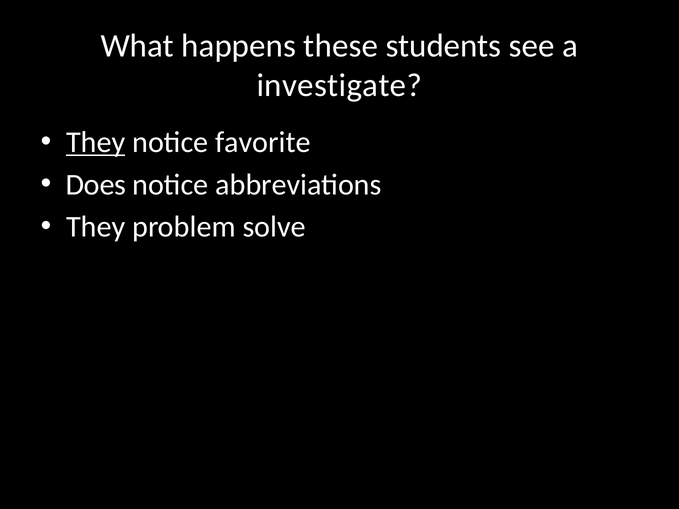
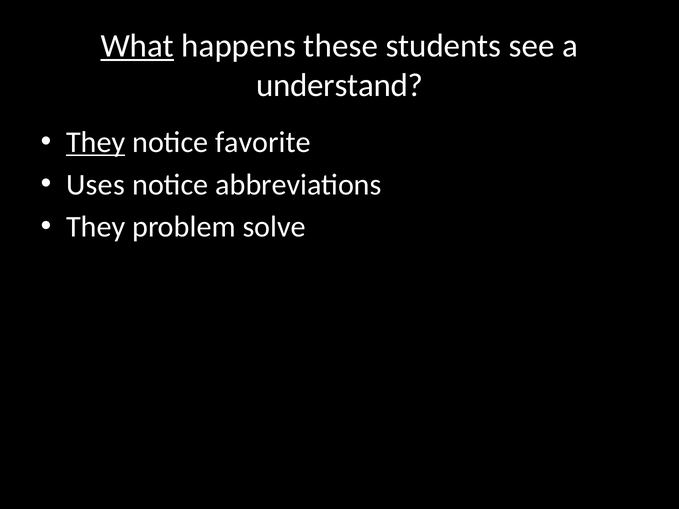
What underline: none -> present (137, 46)
investigate: investigate -> understand (340, 86)
Does: Does -> Uses (96, 185)
